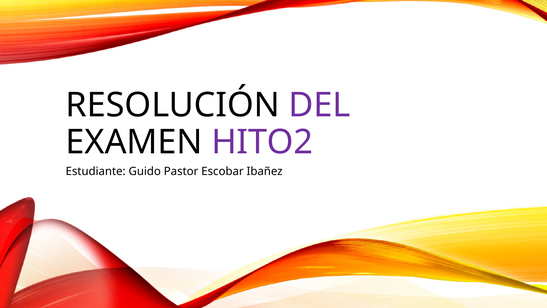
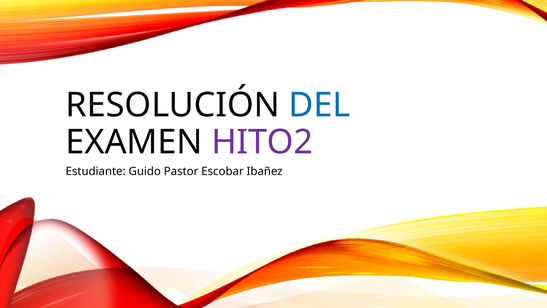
DEL colour: purple -> blue (320, 105)
